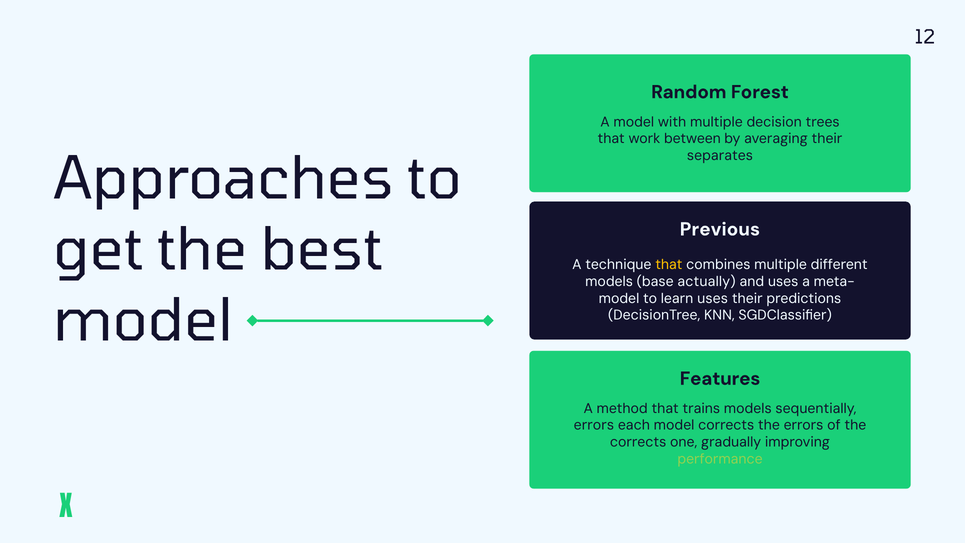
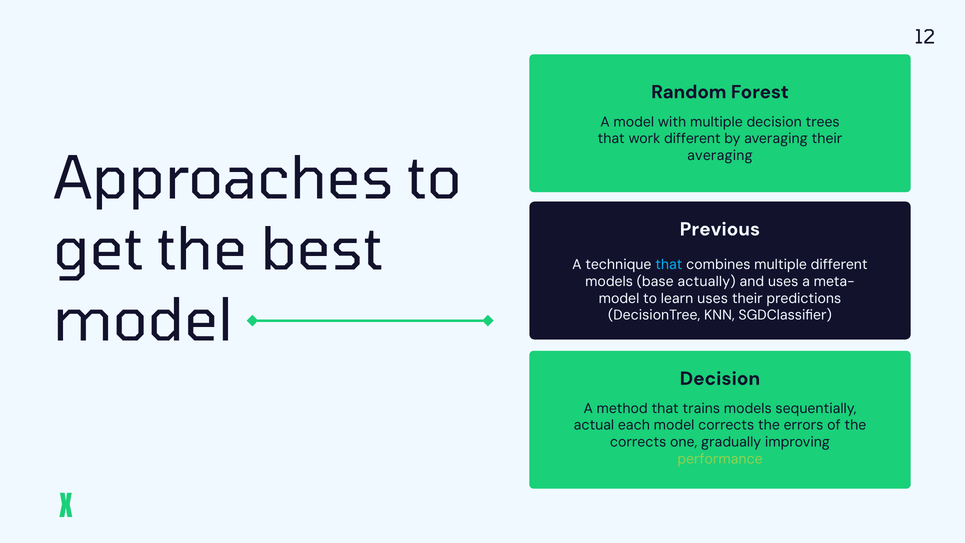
work between: between -> different (692, 139)
separates: separates -> averaging (720, 156)
that colour: yellow -> light blue (669, 265)
Features: Features -> Decision (720, 378)
errors: errors -> actual (594, 425)
